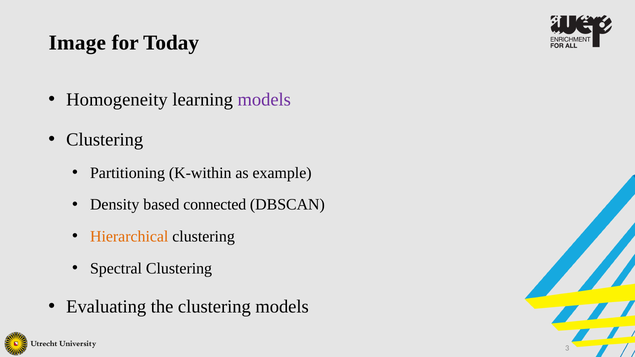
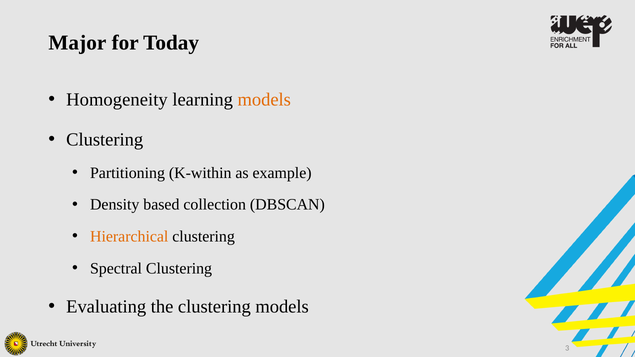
Image: Image -> Major (77, 43)
models colour: purple -> orange (264, 100)
connected: connected -> collection (215, 205)
